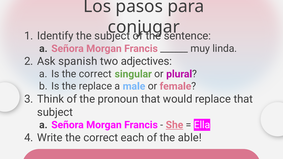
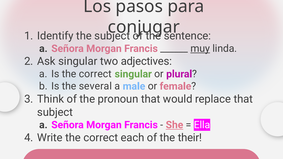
muy underline: none -> present (200, 49)
Ask spanish: spanish -> singular (78, 61)
the replace: replace -> several (95, 86)
able: able -> their (190, 138)
